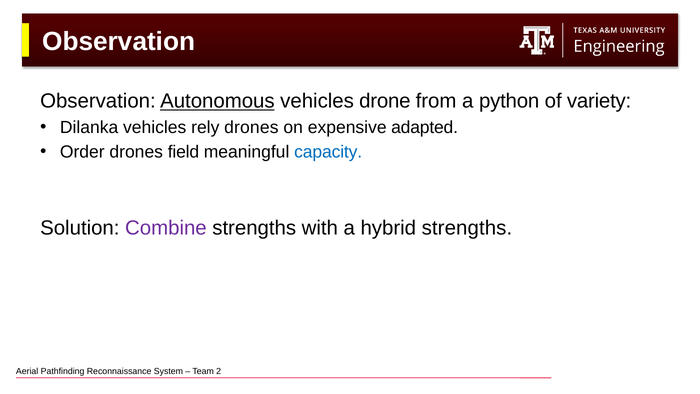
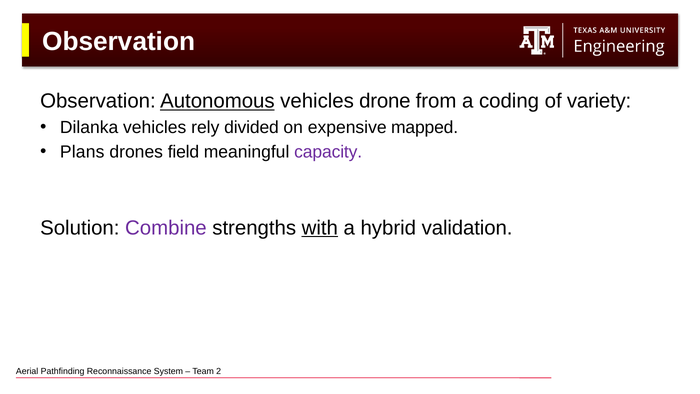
python: python -> coding (509, 101)
rely drones: drones -> divided (252, 127)
adapted: adapted -> mapped (425, 127)
Order: Order -> Plans (82, 152)
capacity colour: blue -> purple (328, 152)
with underline: none -> present (320, 228)
hybrid strengths: strengths -> validation (467, 228)
